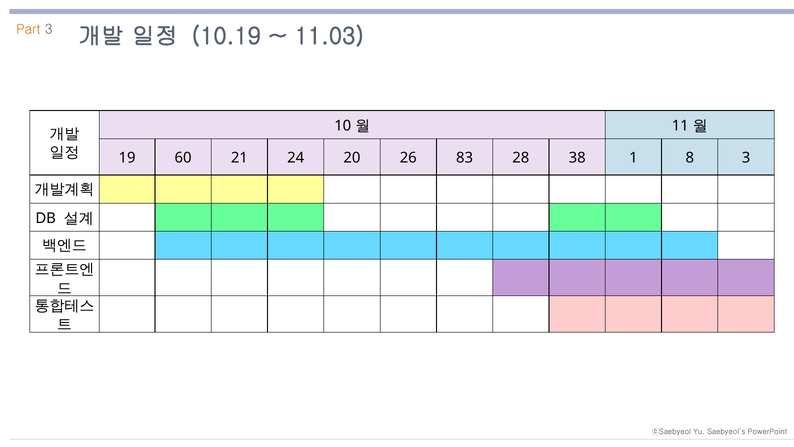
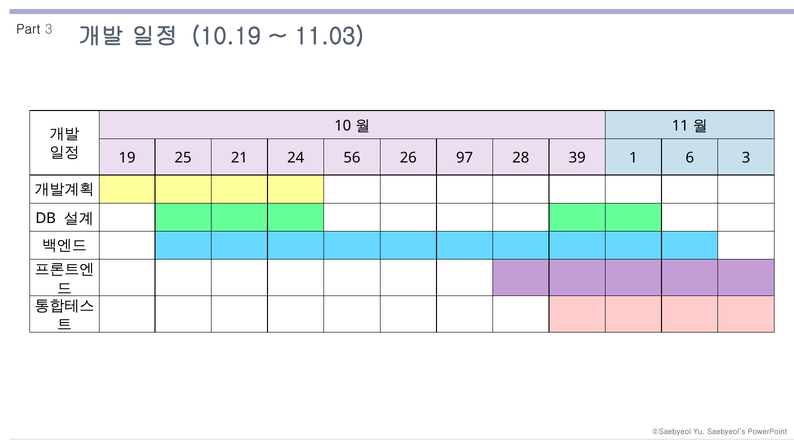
Part colour: orange -> black (28, 30)
60: 60 -> 25 (183, 158)
20: 20 -> 56 (352, 158)
83: 83 -> 97 (465, 158)
38: 38 -> 39 (577, 158)
8: 8 -> 6 (690, 158)
